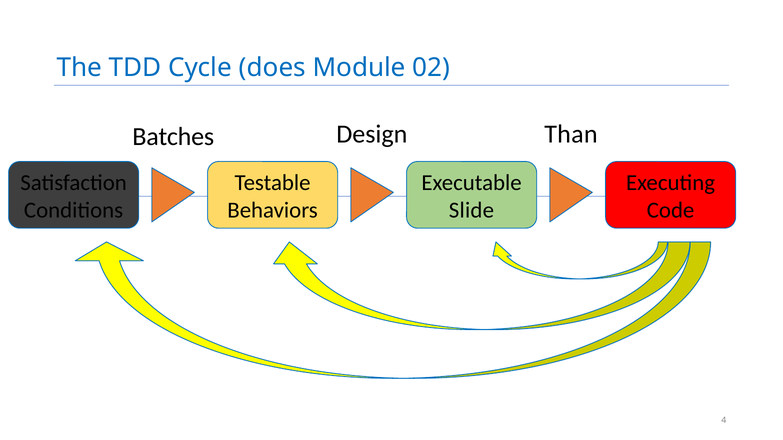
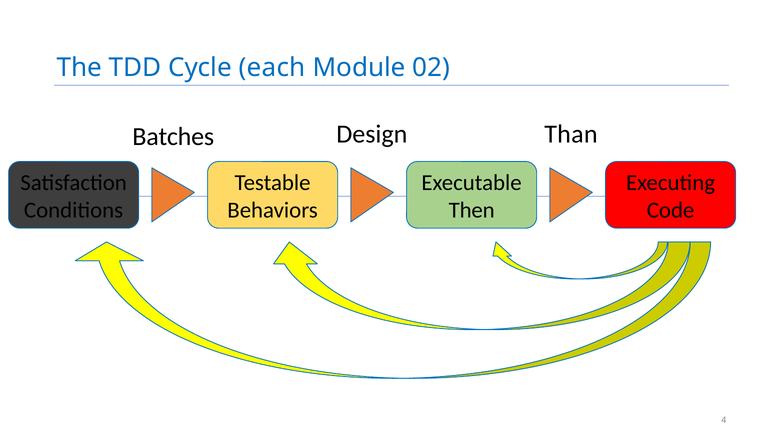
does: does -> each (272, 68)
Slide: Slide -> Then (472, 210)
